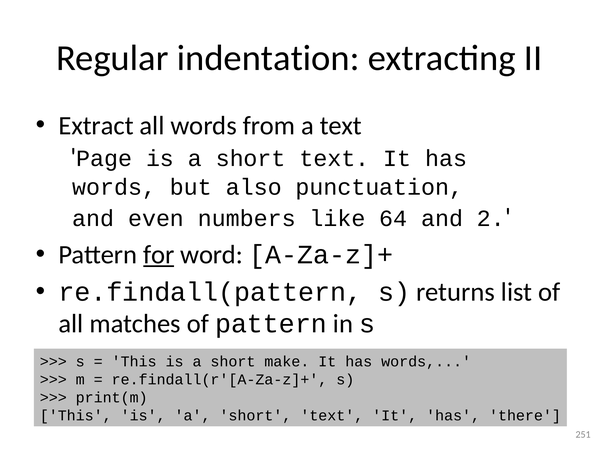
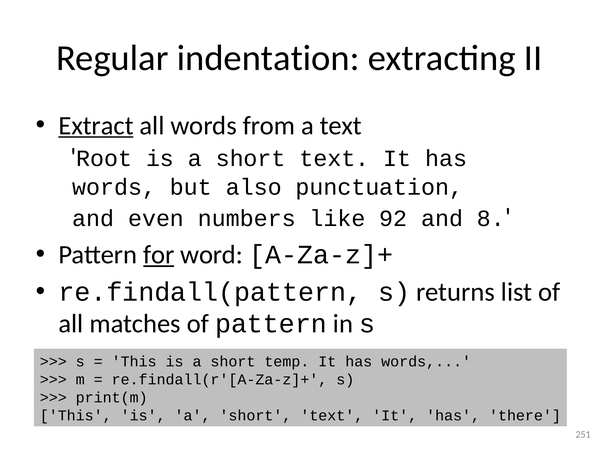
Extract underline: none -> present (96, 126)
Page: Page -> Root (104, 159)
64: 64 -> 92 (393, 219)
2: 2 -> 8 (491, 219)
make: make -> temp (287, 362)
